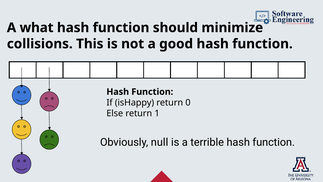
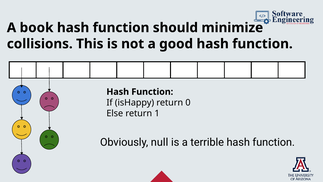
what: what -> book (37, 28)
